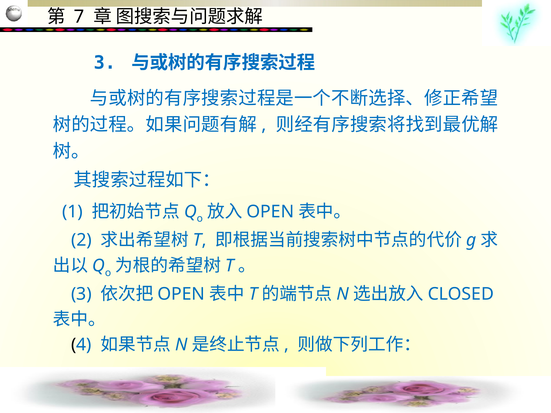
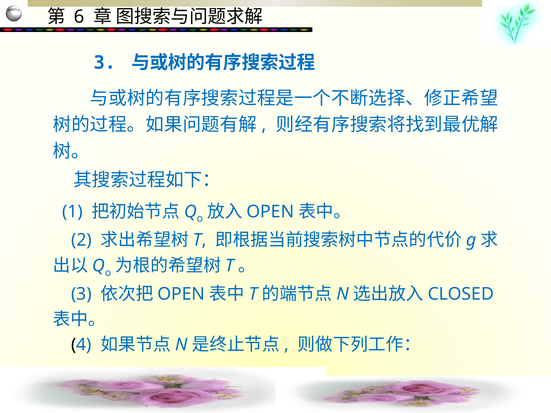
7: 7 -> 6 (79, 17)
